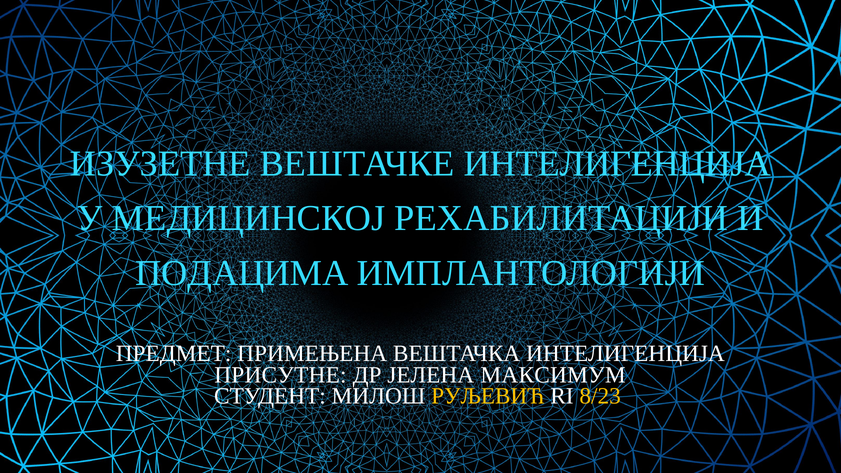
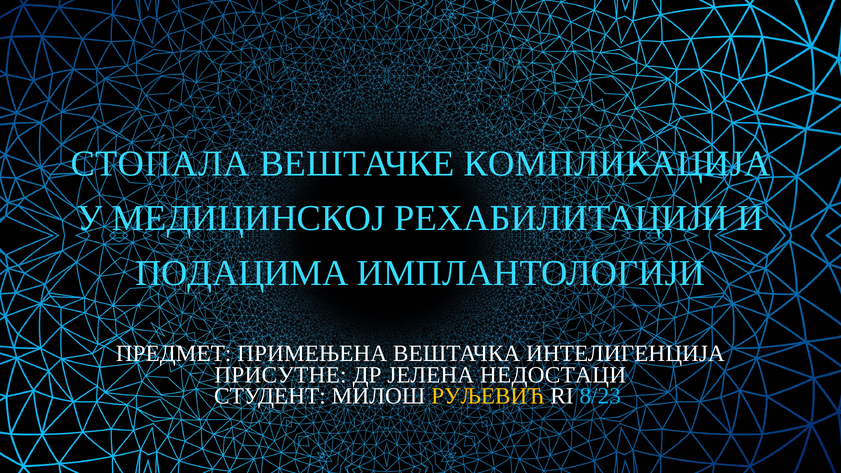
ИЗУЗЕТНЕ: ИЗУЗЕТНЕ -> СТОПАЛА (160, 164)
ВЕШТАЧКЕ ИНТЕЛИГЕНЦИЈА: ИНТЕЛИГЕНЦИЈА -> КОМПЛИКАЦИЈА (617, 164)
МАКСИМУМ: МАКСИМУМ -> НЕДОСТАЦИ (553, 375)
8/23 colour: yellow -> light blue (600, 396)
